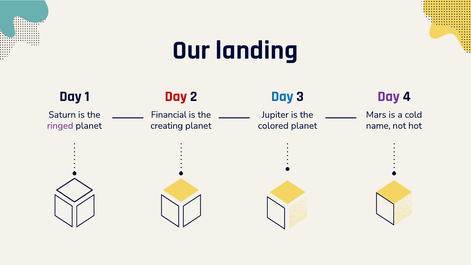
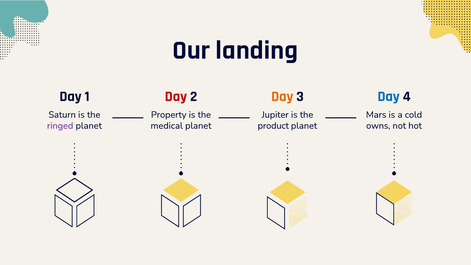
Day colour: blue -> orange (282, 96)
Day colour: purple -> blue (389, 96)
Financial: Financial -> Property (169, 115)
creating: creating -> medical (167, 126)
colored: colored -> product (273, 126)
name: name -> owns (378, 126)
